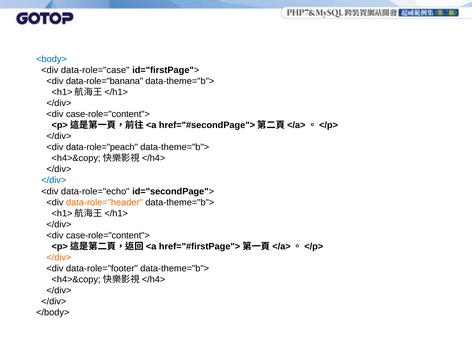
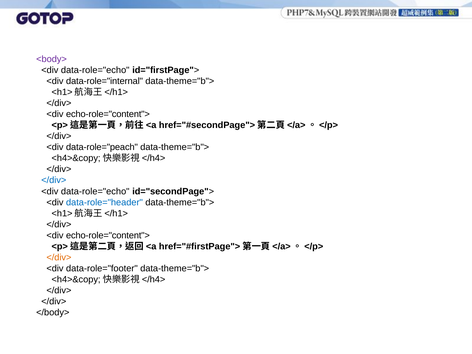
<body> colour: blue -> purple (52, 59)
data-role="case: data-role="case -> data-role="echo (95, 70)
data-role="banana: data-role="banana -> data-role="internal (104, 81)
case-role="content">: case-role="content"> -> echo-role="content"> (108, 114)
data-role="header colour: orange -> blue (104, 202)
case-role="content">: case-role="content"> -> echo-role="content"> (108, 235)
